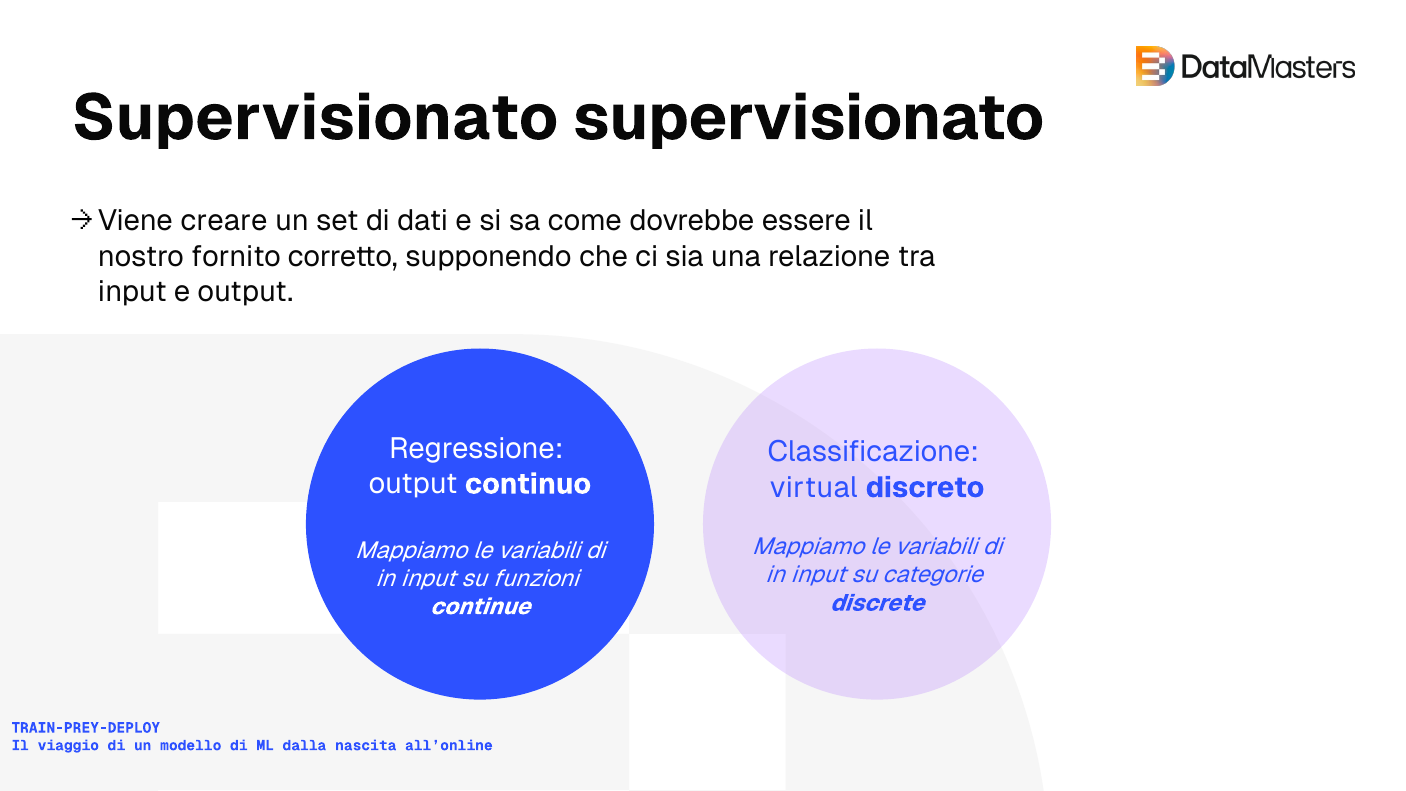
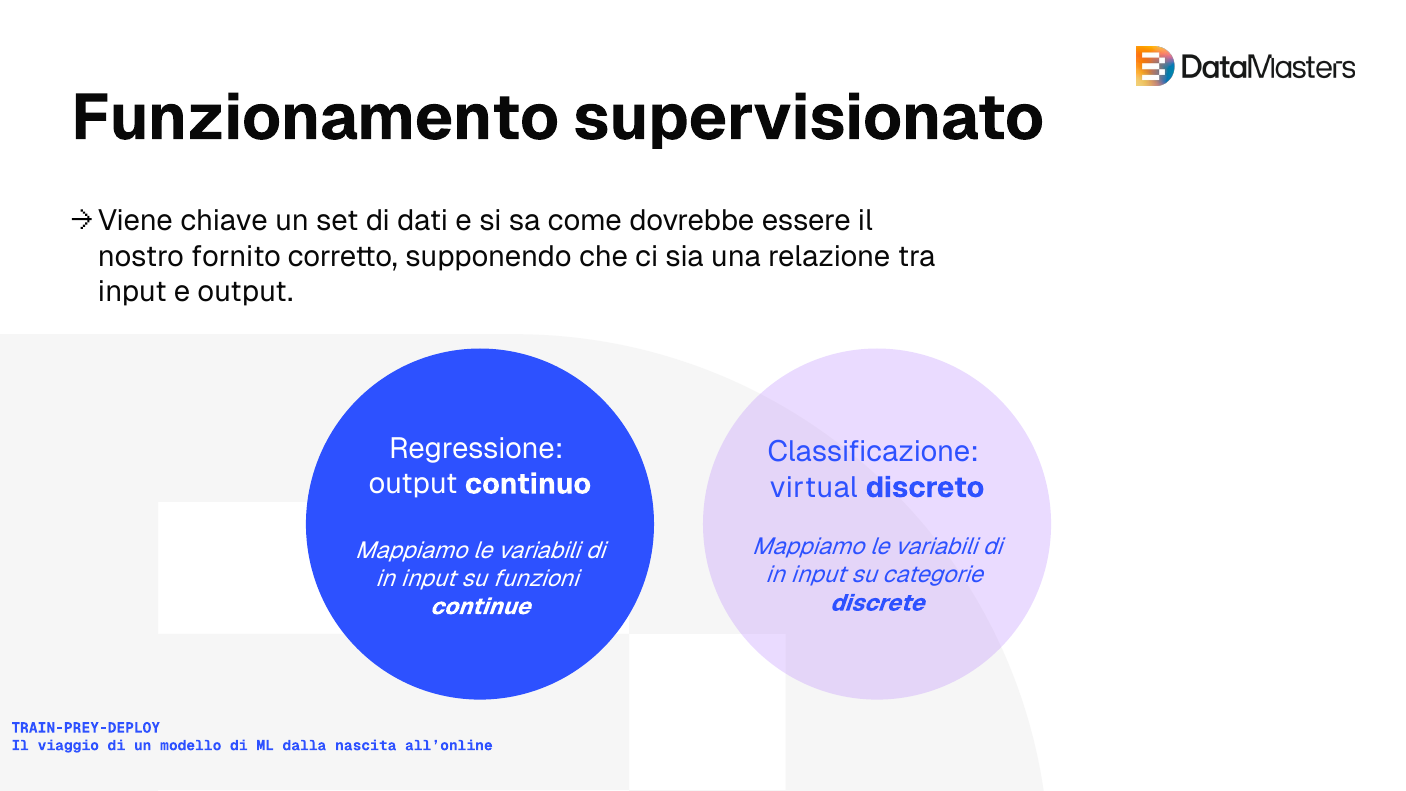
Supervisionato: Supervisionato -> Funzionamento (315, 118)
creare: creare -> chiave (224, 221)
